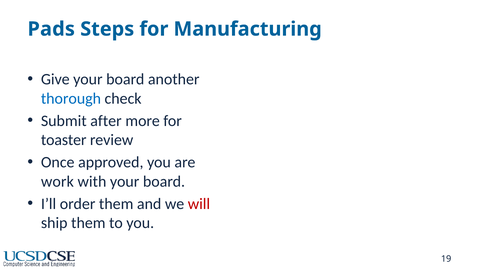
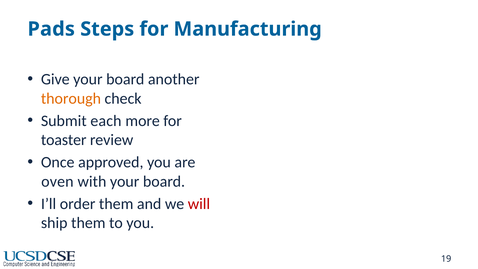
thorough colour: blue -> orange (71, 98)
after: after -> each (106, 121)
work: work -> oven (57, 181)
